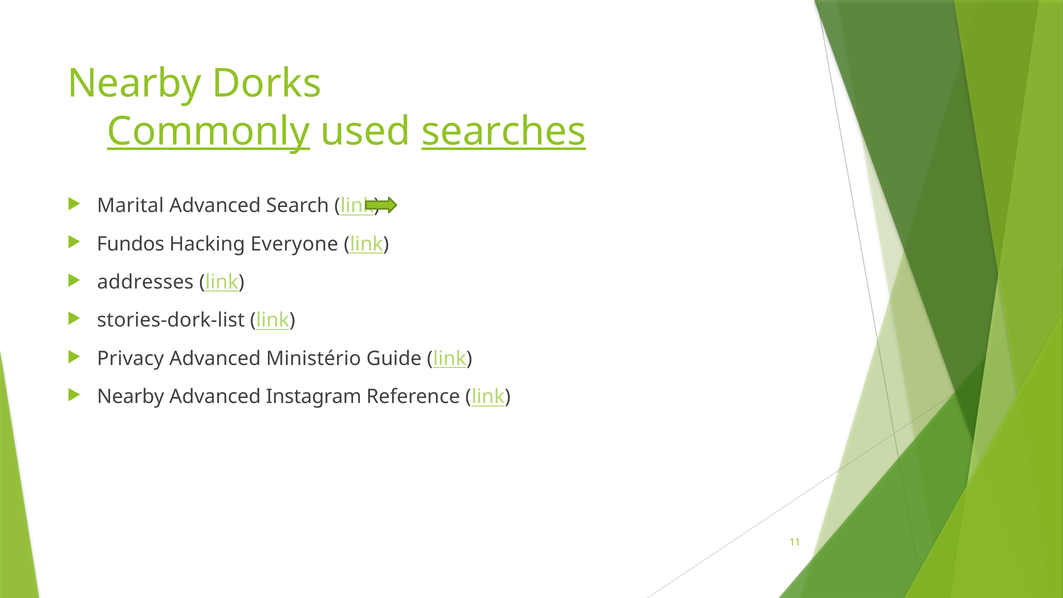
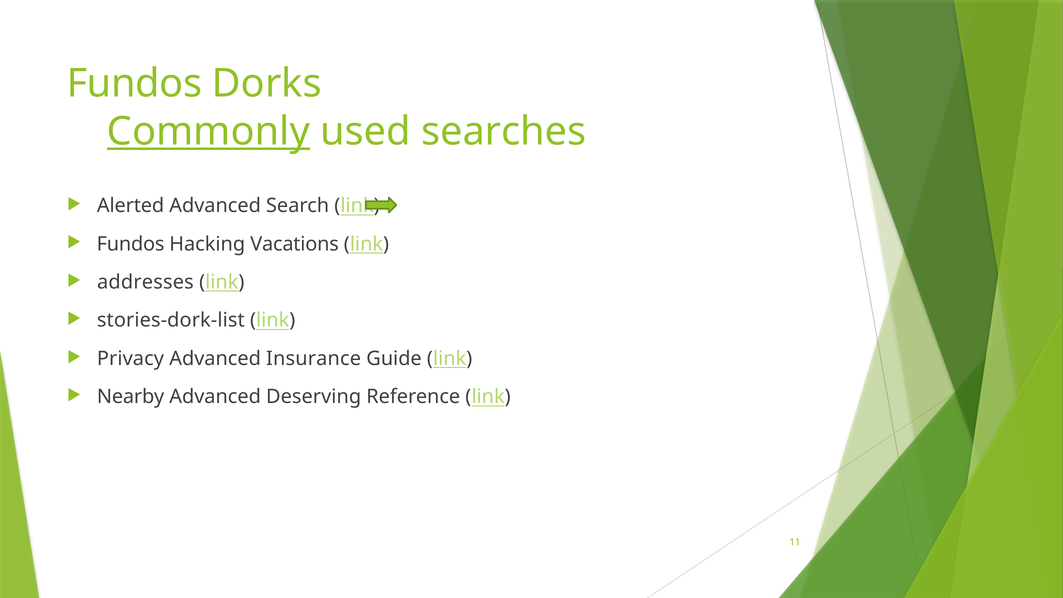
Nearby: Nearby -> Fundos (134, 84)
searches underline: present -> none (504, 132)
Marital: Marital -> Alerted (131, 206)
Everyone: Everyone -> Vacations (295, 244)
Ministério: Ministério -> Insurance (314, 359)
Instagram: Instagram -> Deserving (314, 397)
